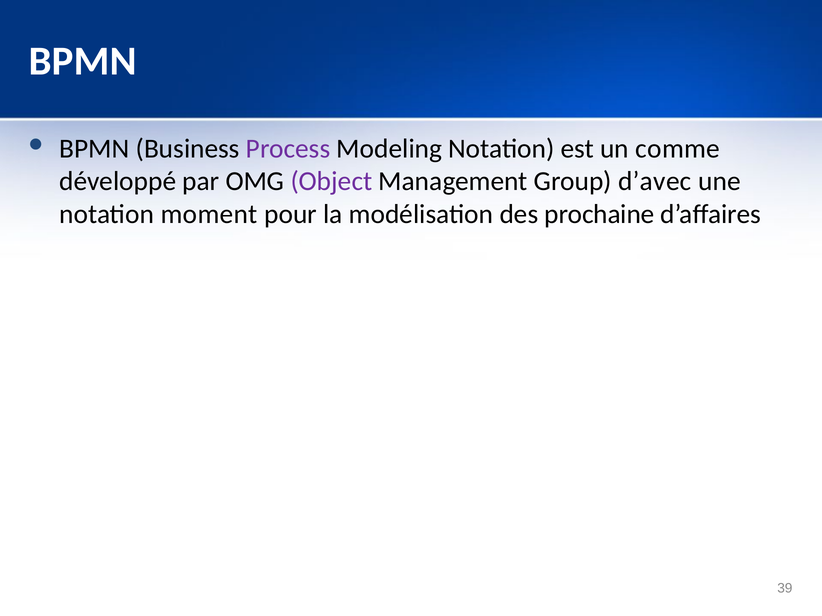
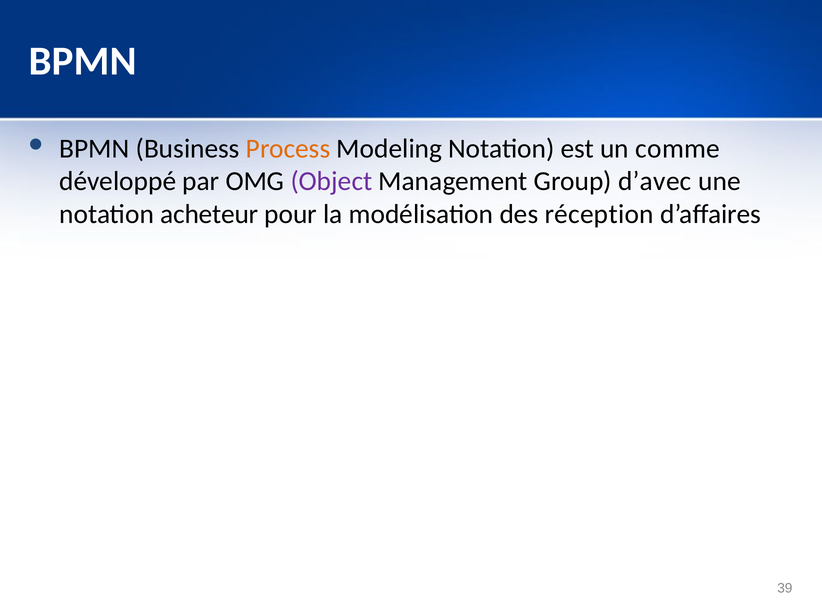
Process colour: purple -> orange (288, 149)
moment: moment -> acheteur (209, 214)
prochaine: prochaine -> réception (599, 214)
